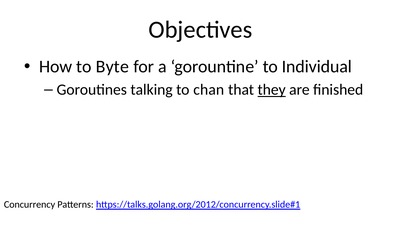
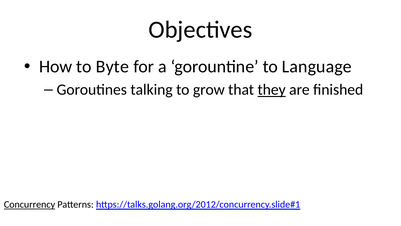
Individual: Individual -> Language (317, 67)
chan: chan -> grow (209, 90)
Concurrency underline: none -> present (30, 204)
